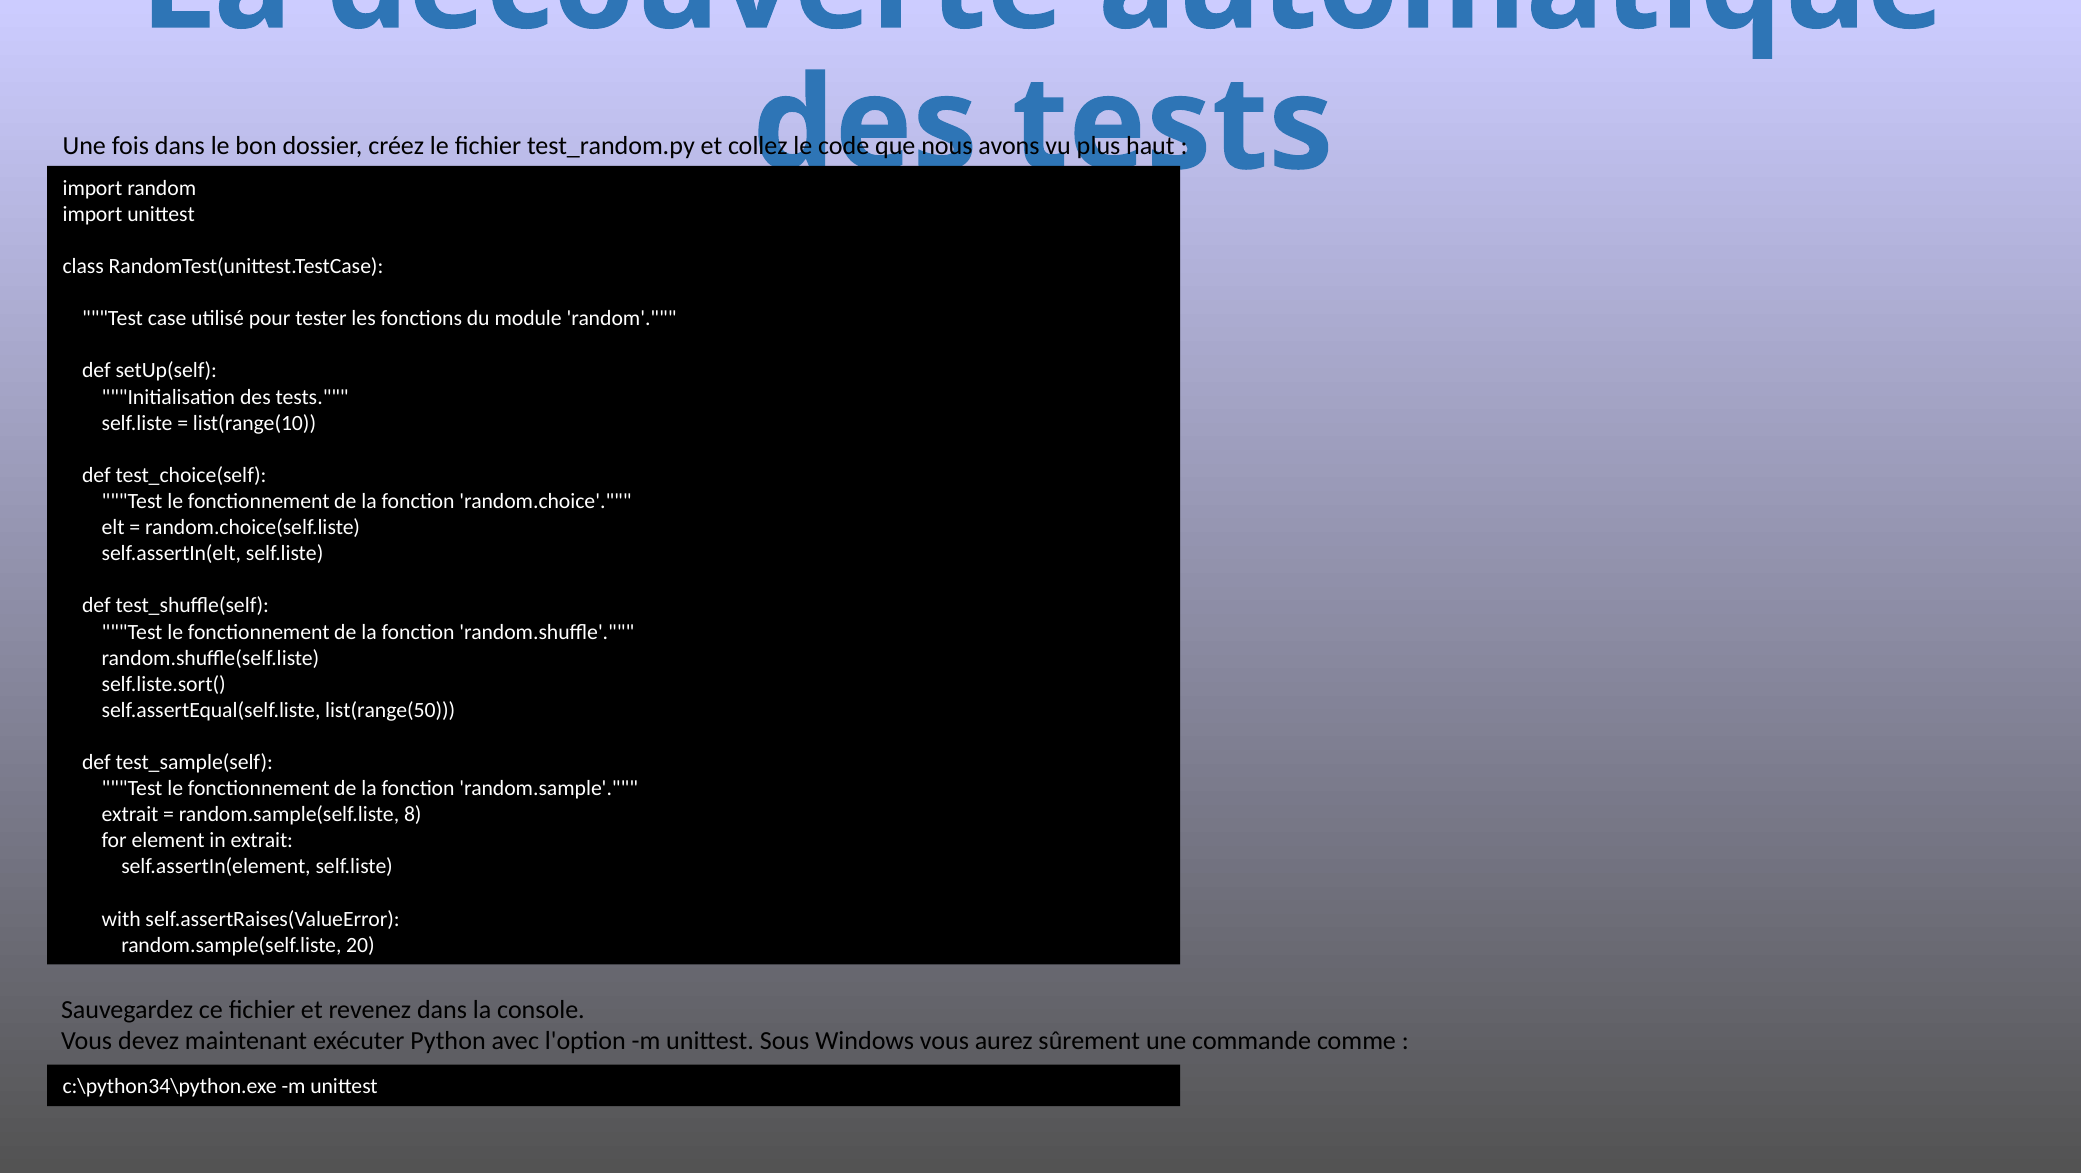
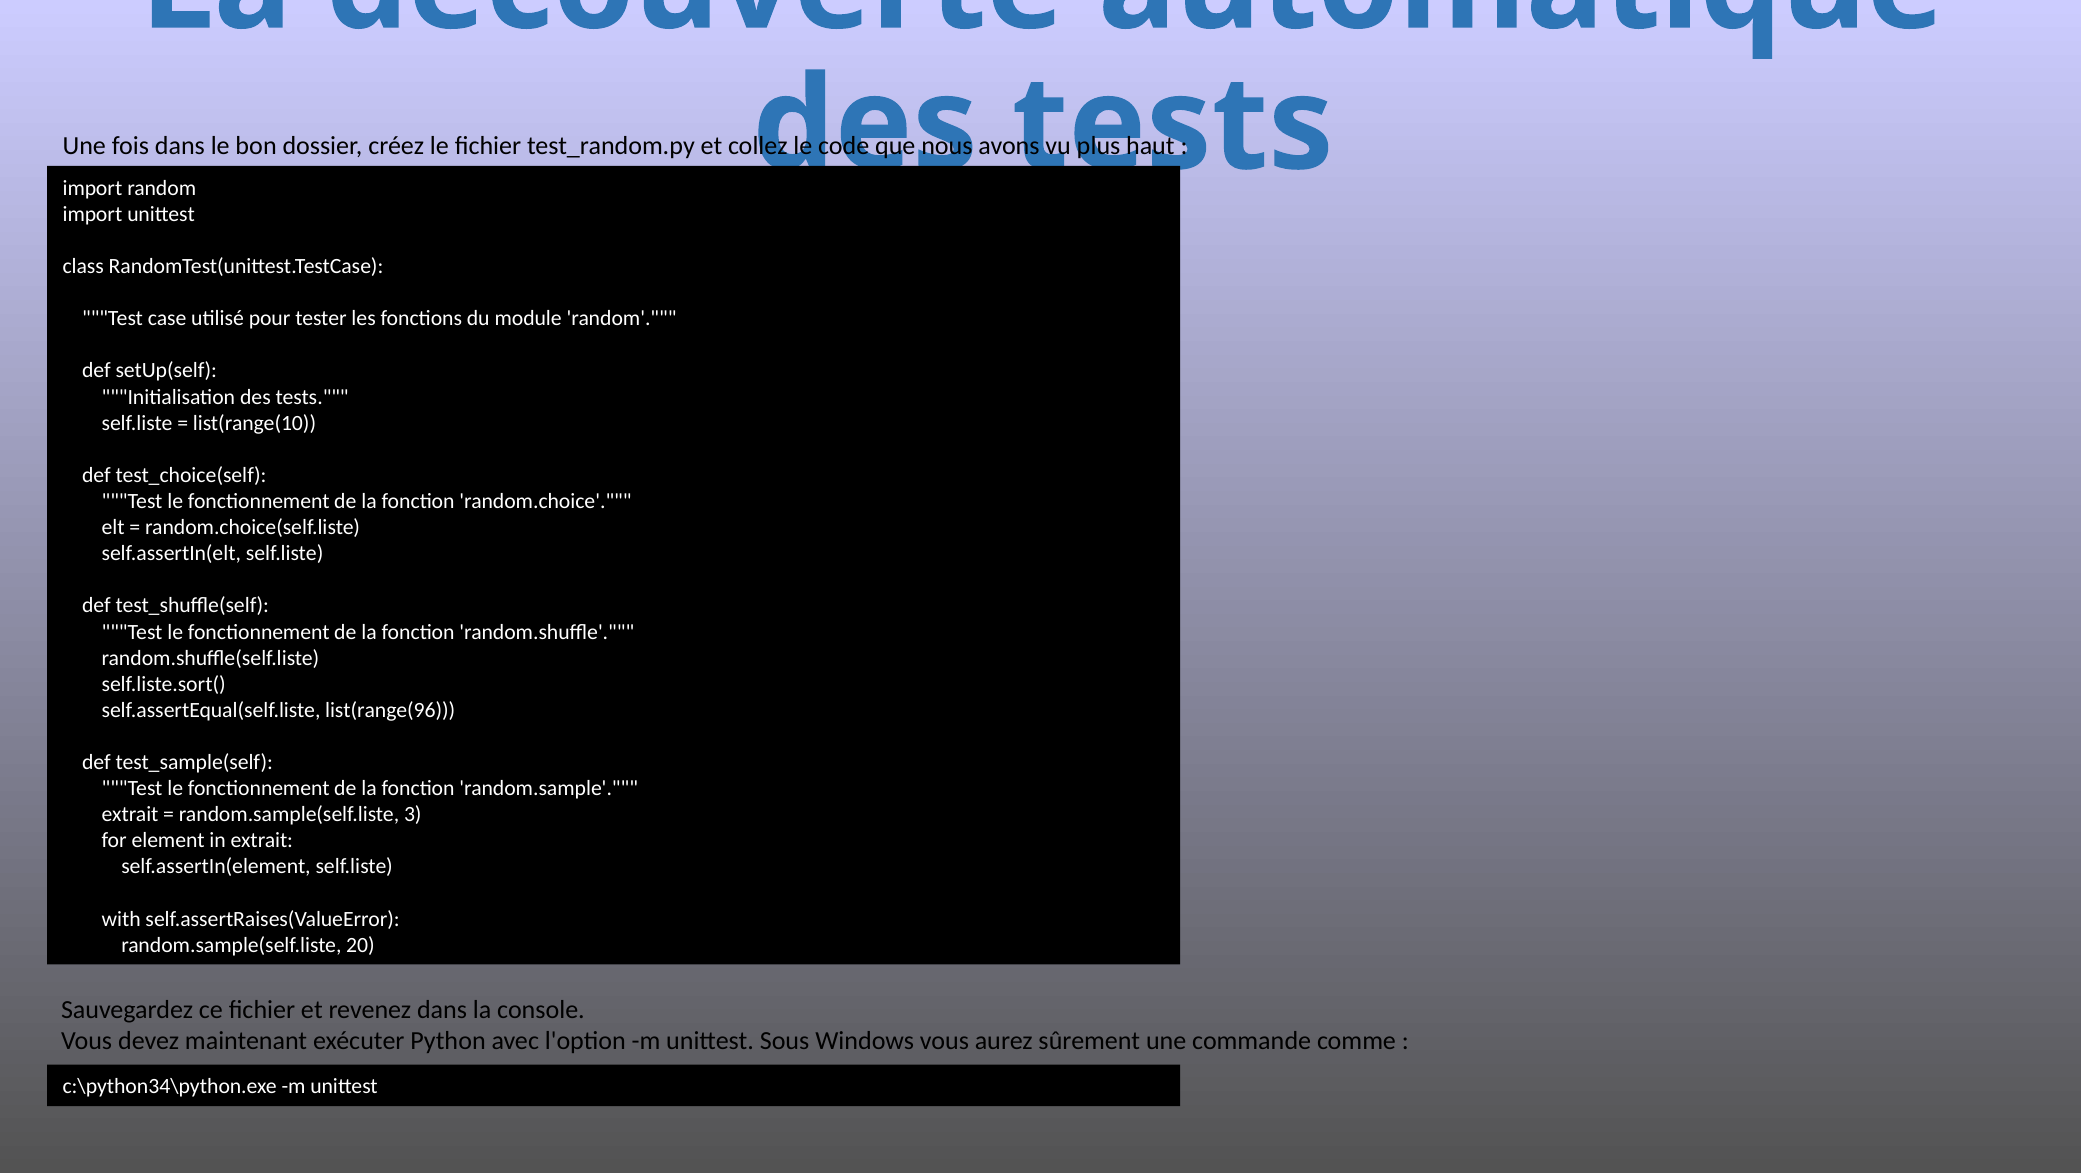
list(range(50: list(range(50 -> list(range(96 (390, 710)
8: 8 -> 3 (413, 815)
